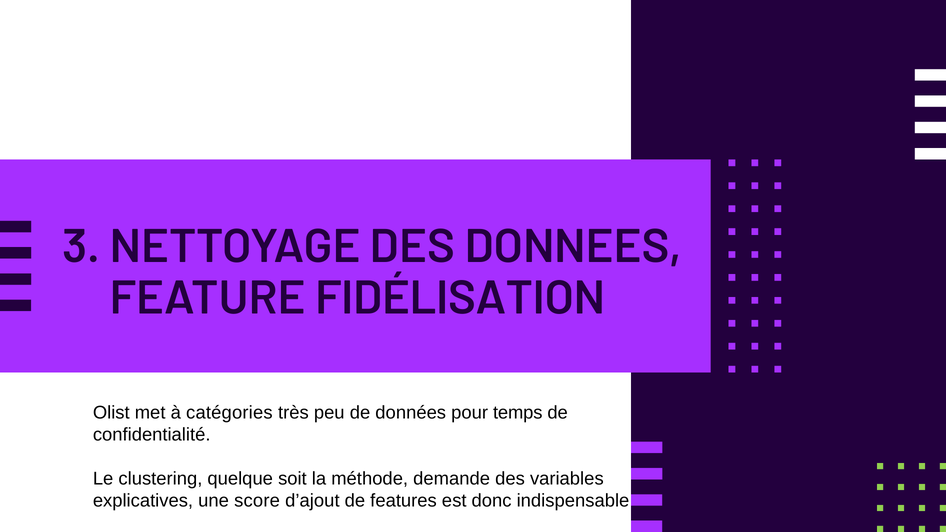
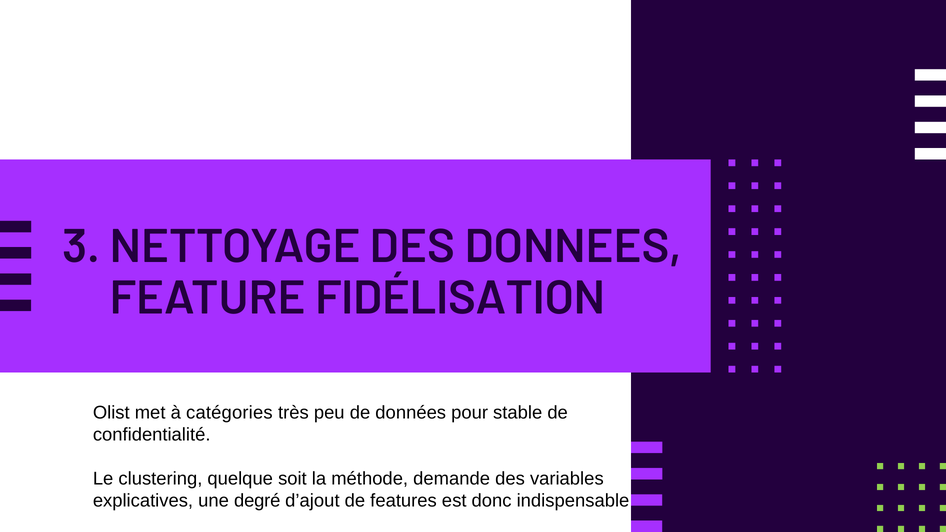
temps: temps -> stable (518, 413)
score: score -> degré (257, 501)
